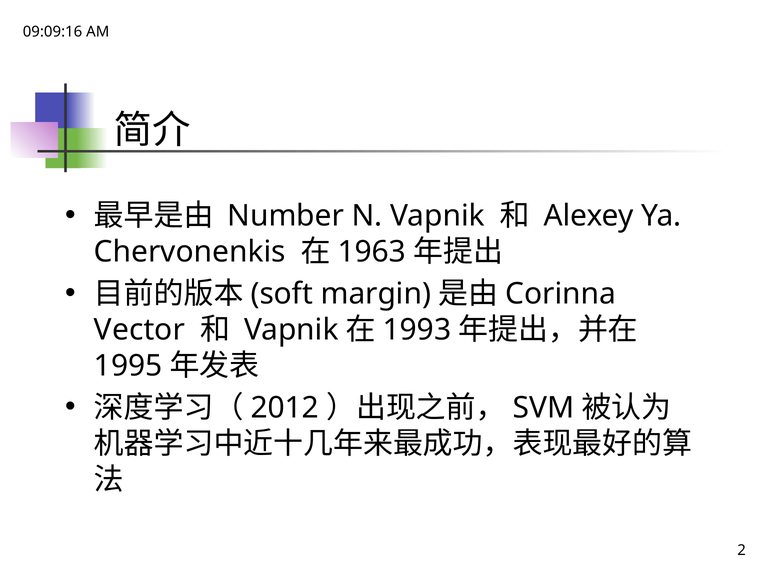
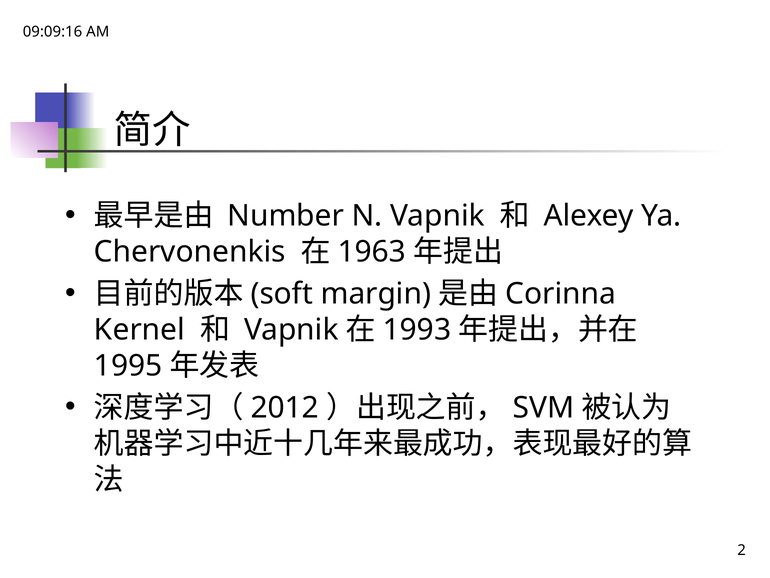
Vector: Vector -> Kernel (140, 329)
